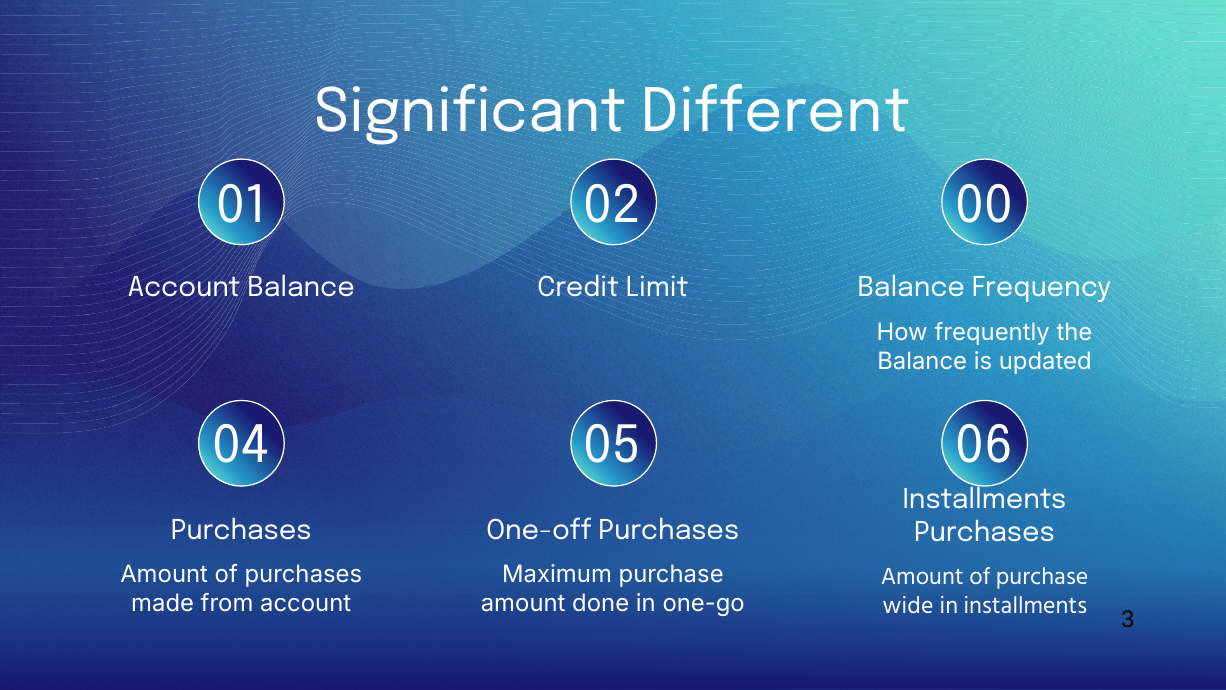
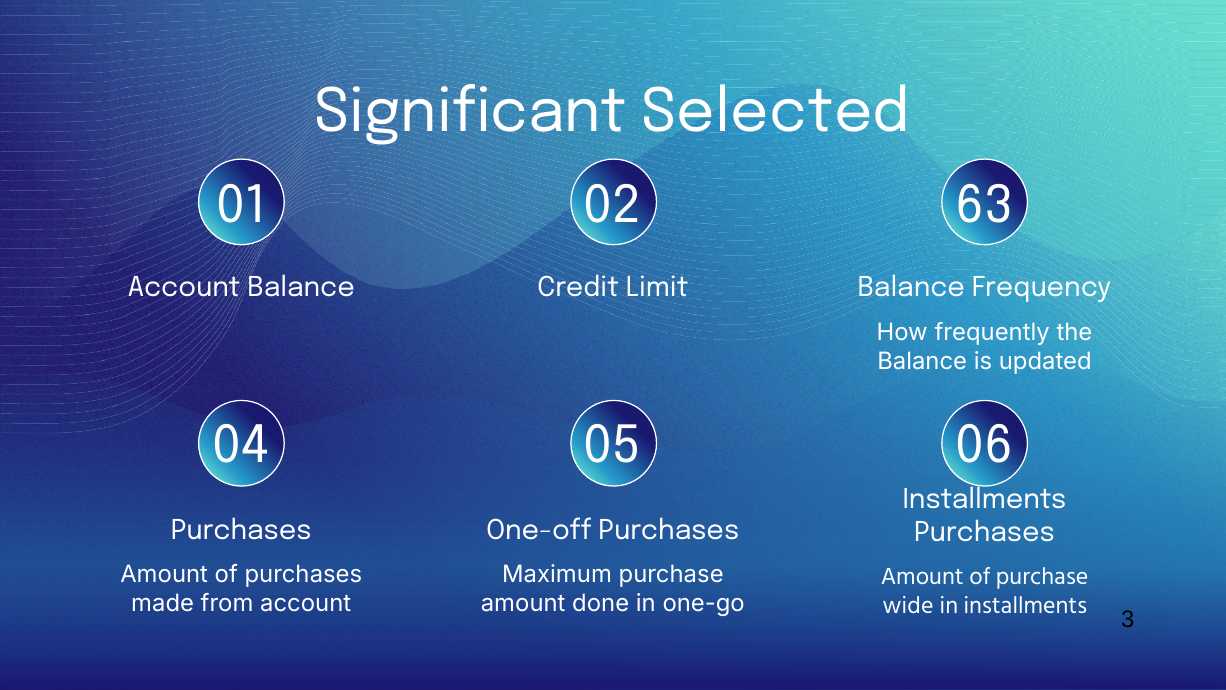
Different: Different -> Selected (776, 112)
00: 00 -> 63 (985, 205)
